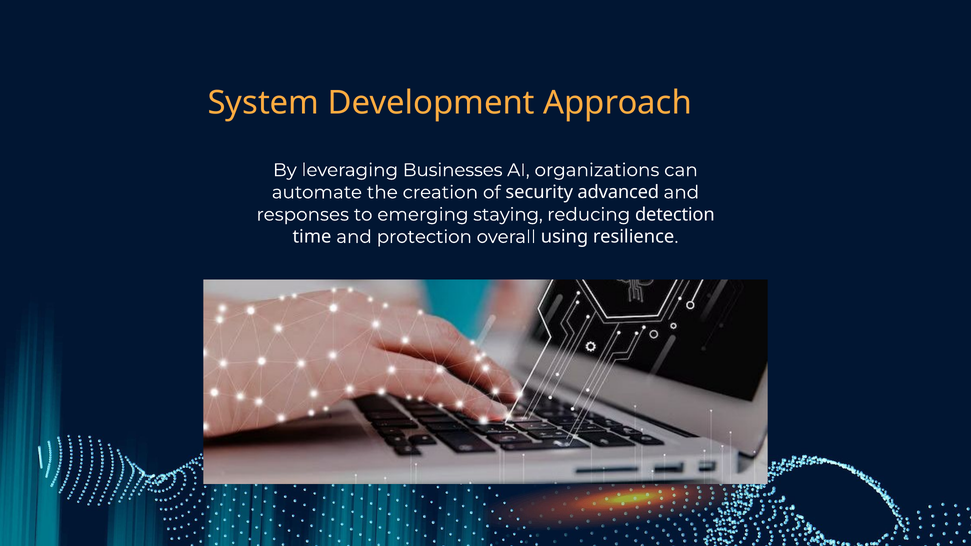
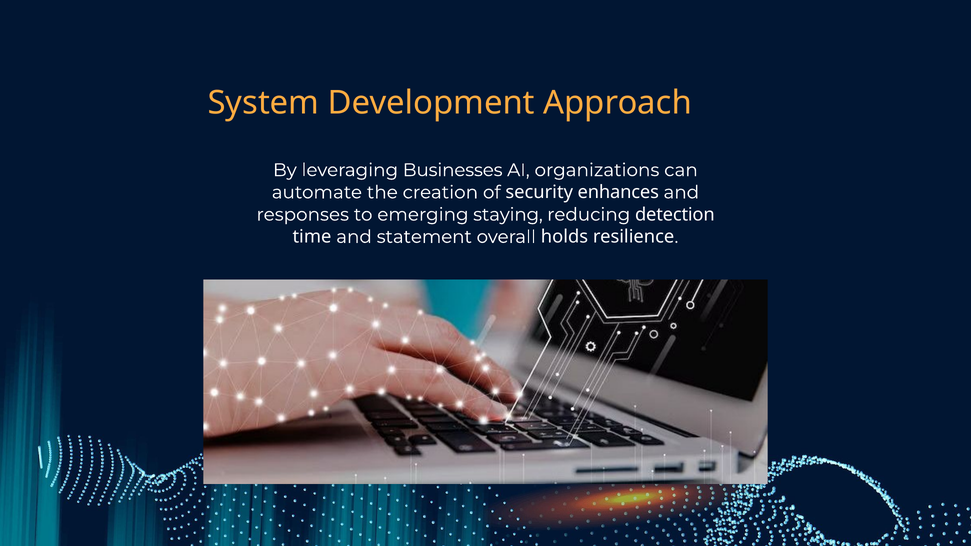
advanced: advanced -> enhances (618, 192)
protection: protection -> statement (424, 237)
using: using -> holds (564, 237)
